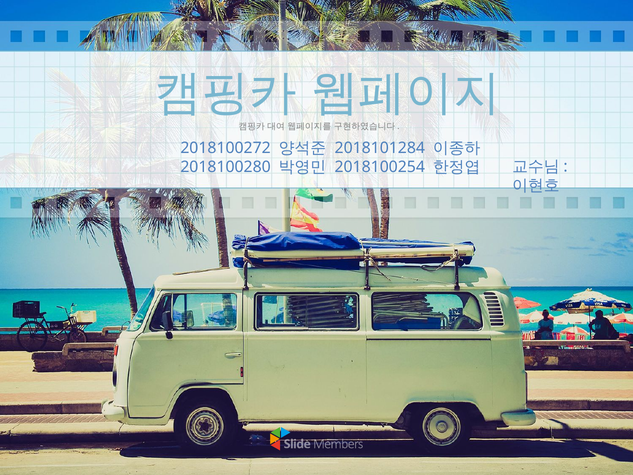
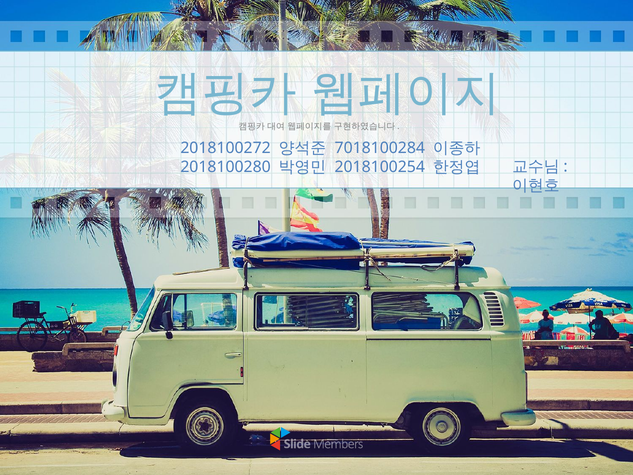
2018101284: 2018101284 -> 7018100284 (380, 148)
